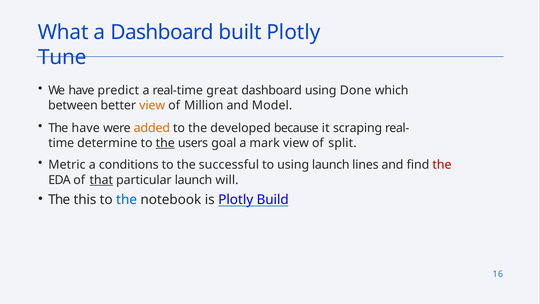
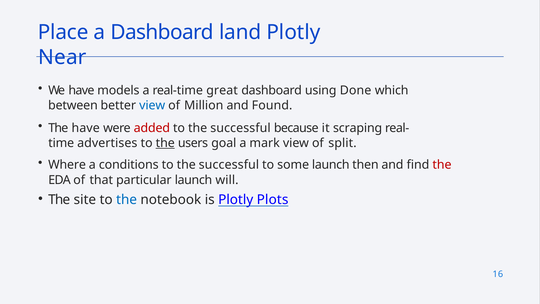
What: What -> Place (63, 32)
built: built -> land (240, 32)
Tune: Tune -> Near (62, 57)
predict: predict -> models (118, 90)
view colour: orange -> blue (152, 105)
Model: Model -> Found (272, 105)
added colour: orange -> red (152, 128)
developed: developed -> successful (240, 128)
determine: determine -> advertises (107, 143)
Metric: Metric -> Where (67, 165)
to using: using -> some (293, 165)
lines: lines -> then (365, 165)
that underline: present -> none (101, 180)
this: this -> site (85, 200)
Build: Build -> Plots (273, 200)
